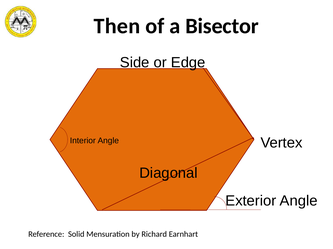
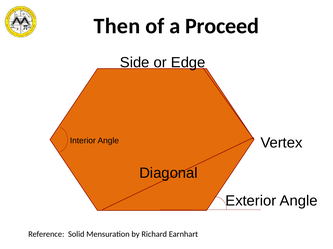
Bisector: Bisector -> Proceed (222, 26)
